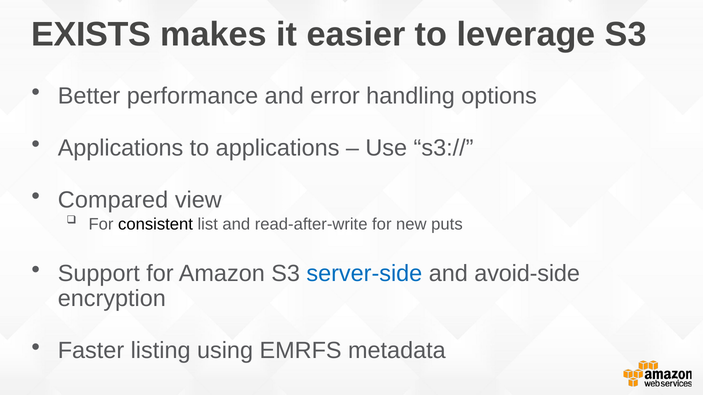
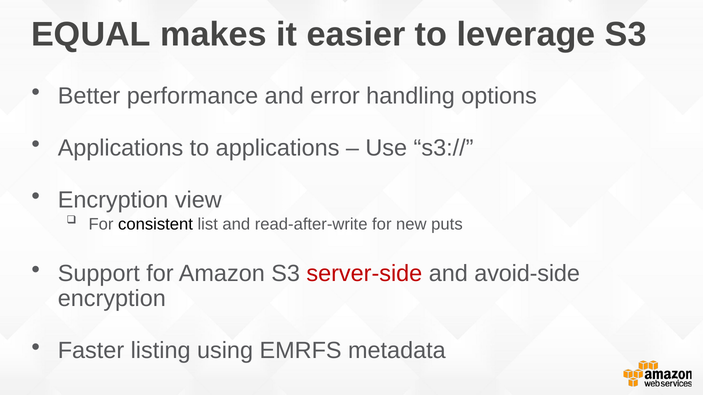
EXISTS: EXISTS -> EQUAL (91, 34)
Compared: Compared -> Encryption (113, 200)
server-side colour: blue -> red (364, 274)
